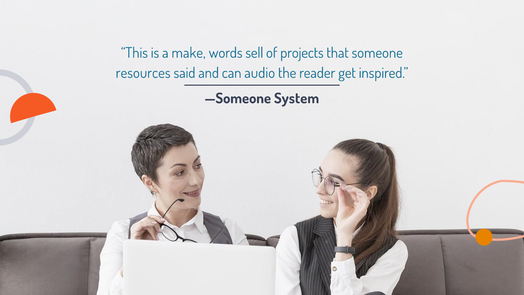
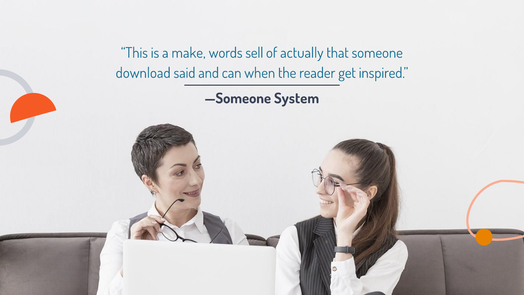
projects: projects -> actually (302, 53)
resources: resources -> download (143, 73)
audio: audio -> when (260, 73)
